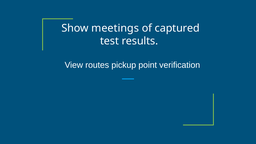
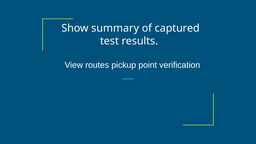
meetings: meetings -> summary (115, 28)
